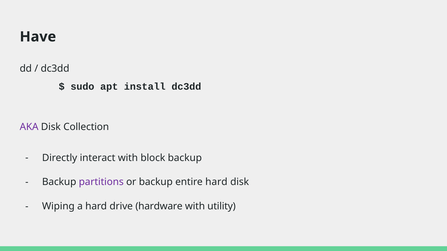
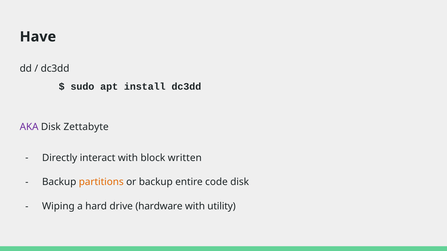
Collection: Collection -> Zettabyte (86, 127)
block backup: backup -> written (185, 158)
partitions colour: purple -> orange (101, 182)
entire hard: hard -> code (216, 182)
